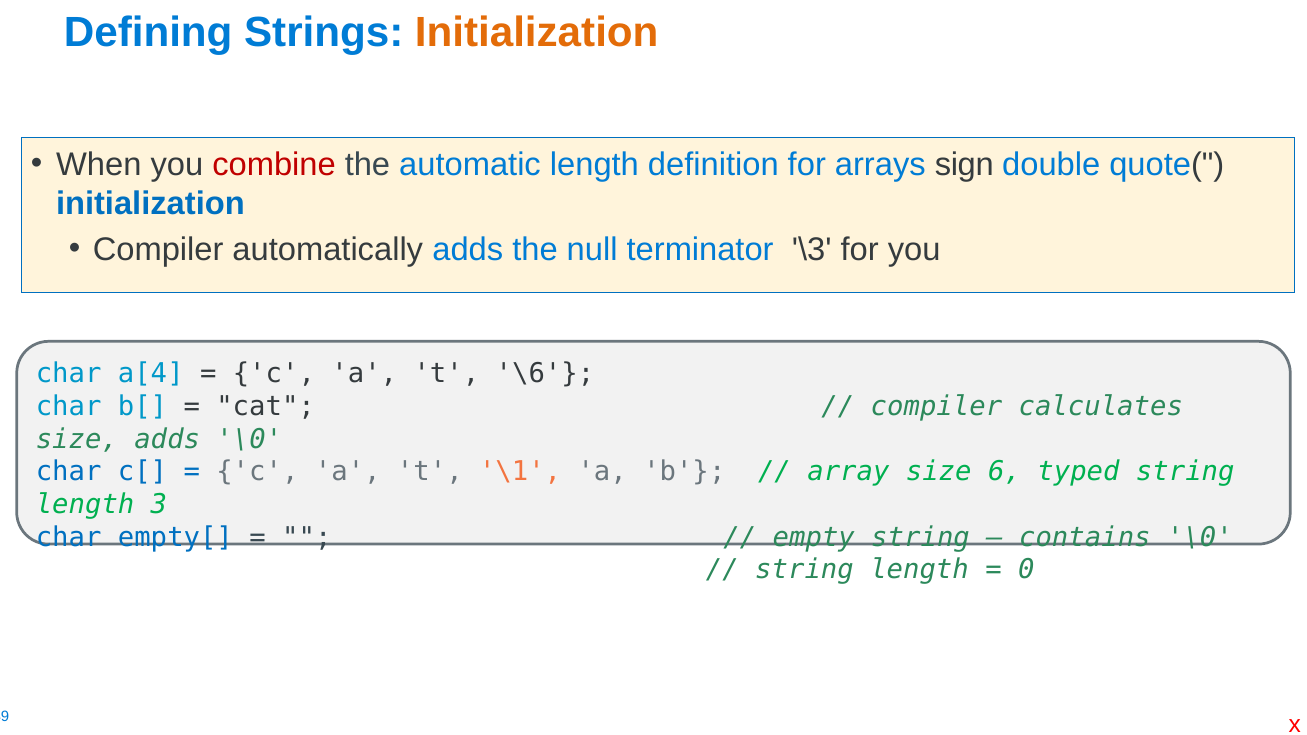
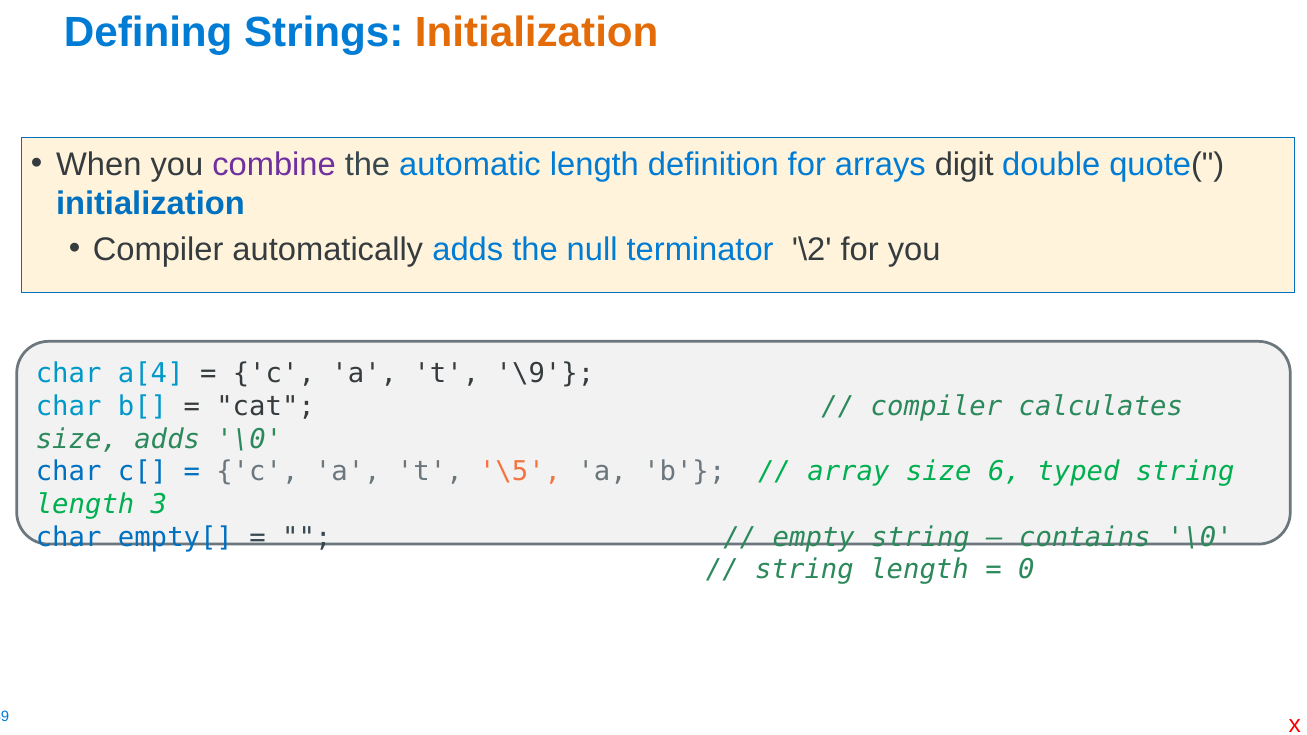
combine colour: red -> purple (274, 164)
sign: sign -> digit (964, 164)
\3: \3 -> \2 (812, 249)
\6: \6 -> \9 (545, 374)
\1: \1 -> \5 (520, 472)
